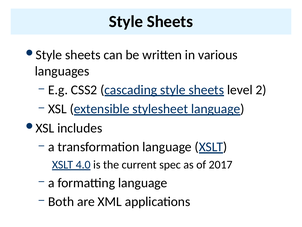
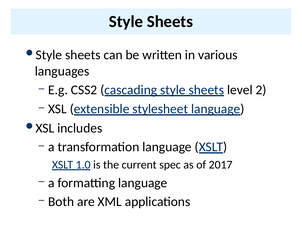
4.0: 4.0 -> 1.0 (83, 164)
